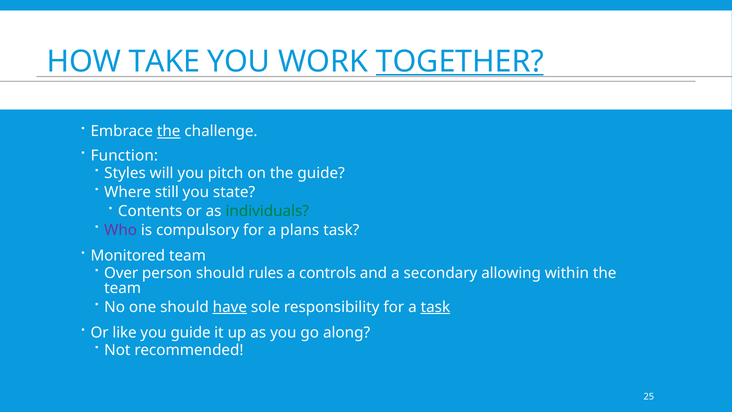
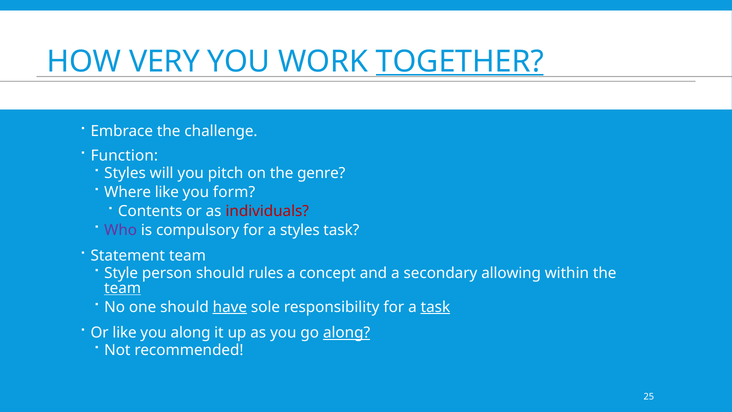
TAKE: TAKE -> VERY (164, 62)
the underline: present -> none (169, 131)
the guide: guide -> genre (321, 173)
Where still: still -> like (167, 192)
state: state -> form (234, 192)
individuals colour: green -> red (267, 211)
a plans: plans -> styles (300, 230)
Monitored: Monitored -> Statement (128, 256)
Over: Over -> Style (121, 273)
controls: controls -> concept (328, 273)
team underline: none -> present (123, 288)
you guide: guide -> along (191, 333)
along underline: none -> present (347, 333)
